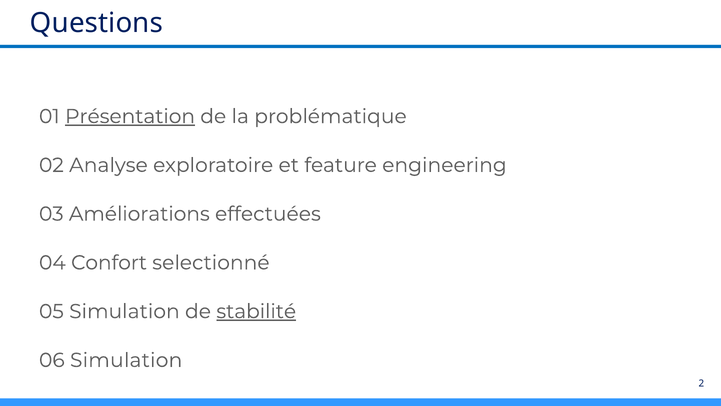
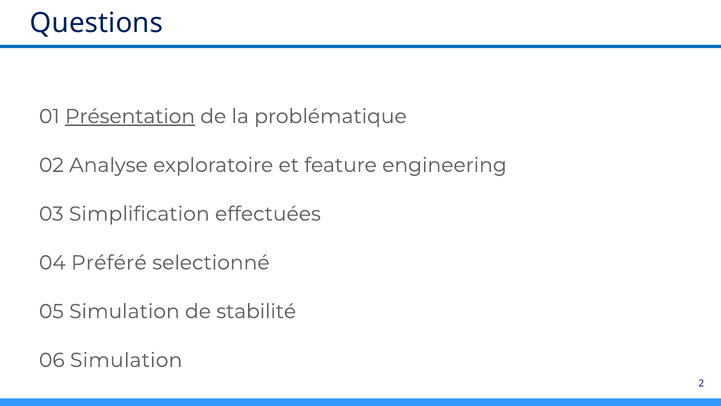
Améliorations: Améliorations -> Simplification (139, 214)
Confort: Confort -> Préféré (109, 262)
stabilité underline: present -> none (256, 311)
